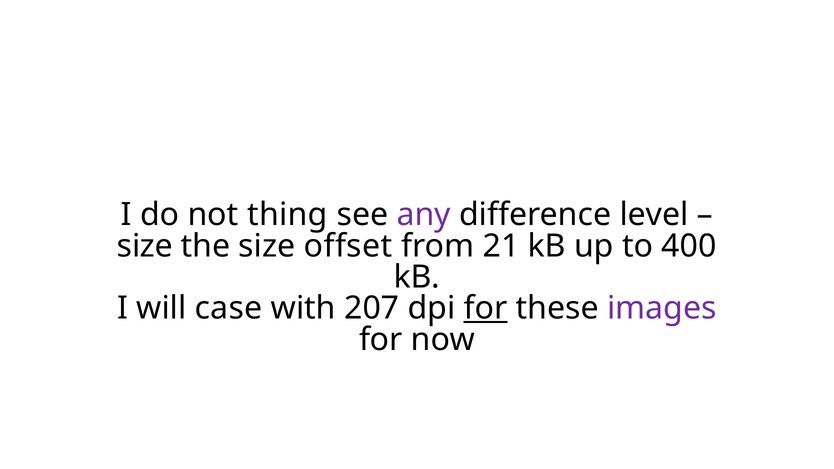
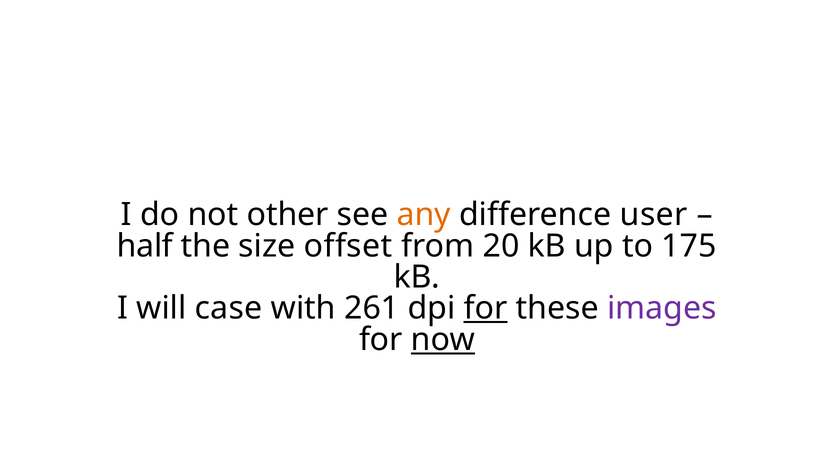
thing: thing -> other (288, 215)
any colour: purple -> orange (424, 215)
level: level -> user (654, 215)
size: size -> half (145, 246)
21: 21 -> 20 (501, 246)
400: 400 -> 175 (689, 246)
207: 207 -> 261 (372, 308)
now underline: none -> present (443, 340)
